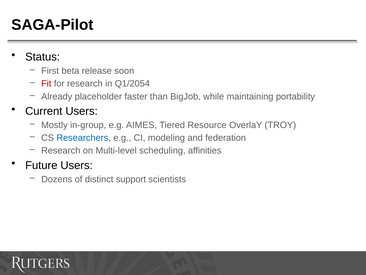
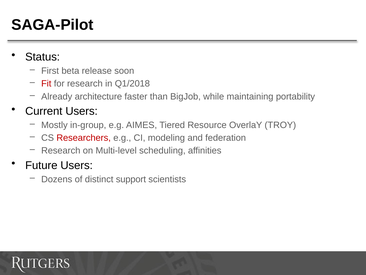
Q1/2054: Q1/2054 -> Q1/2018 (132, 84)
placeholder: placeholder -> architecture (98, 96)
Researchers colour: blue -> red (84, 138)
